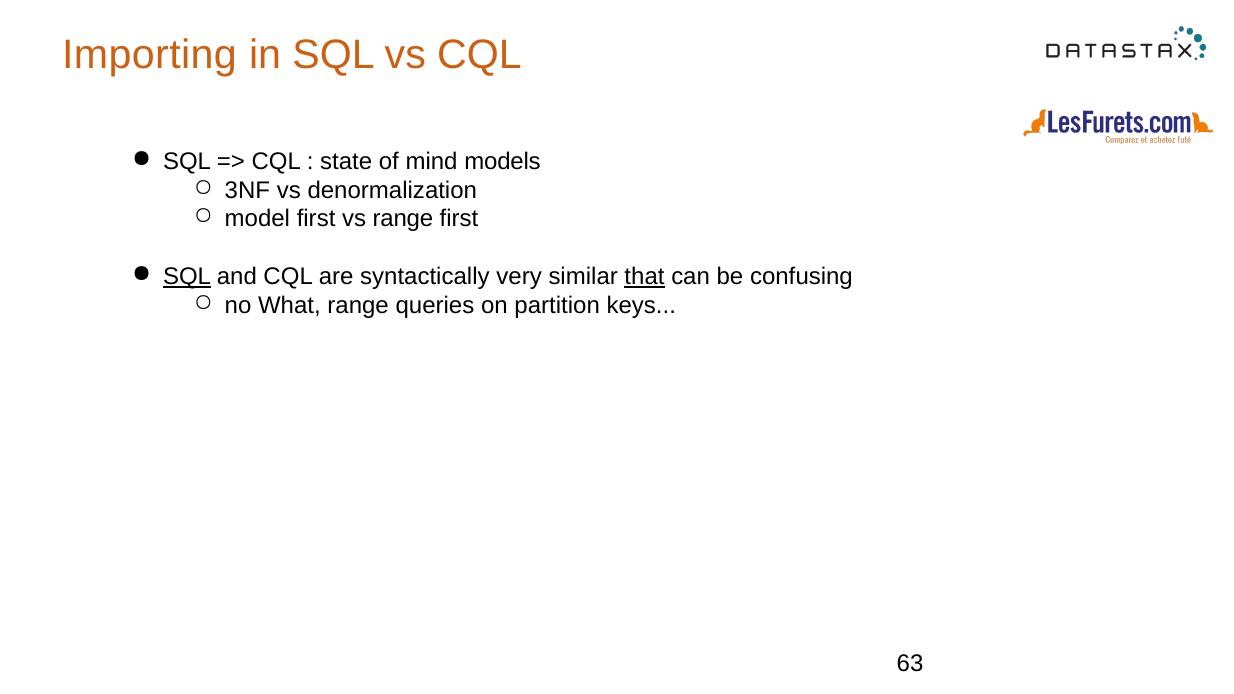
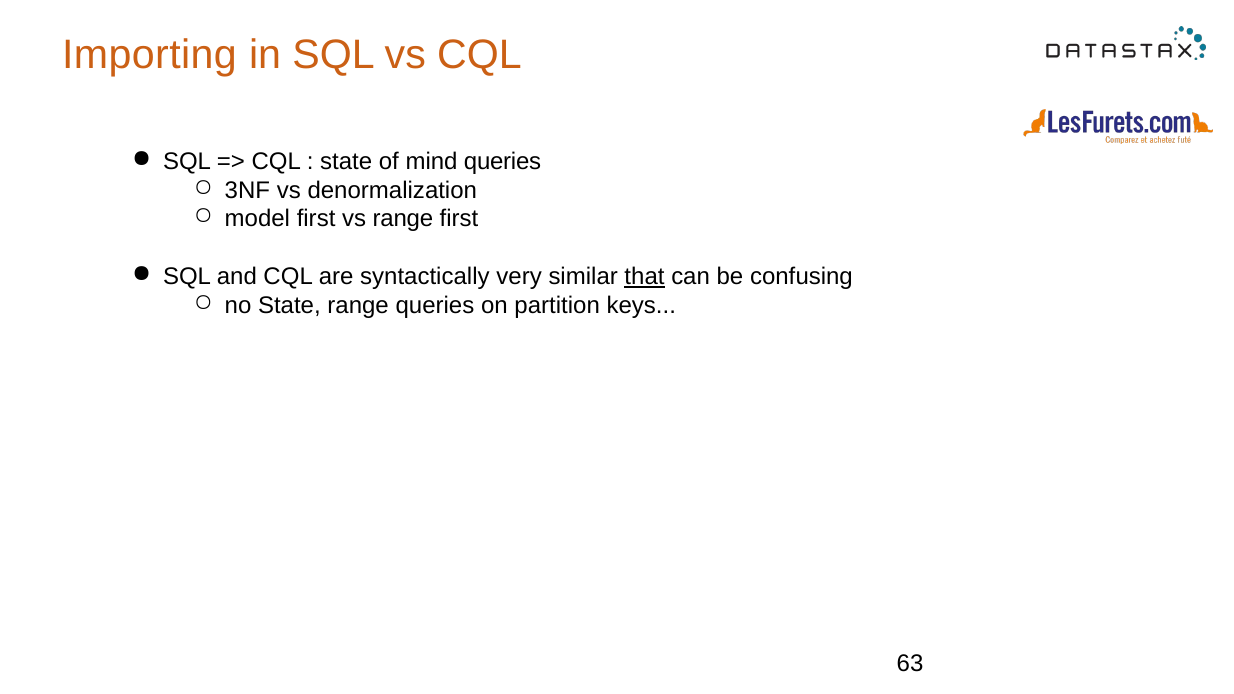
mind models: models -> queries (503, 161)
SQL underline: present -> none (187, 277)
no What: What -> State (289, 305)
